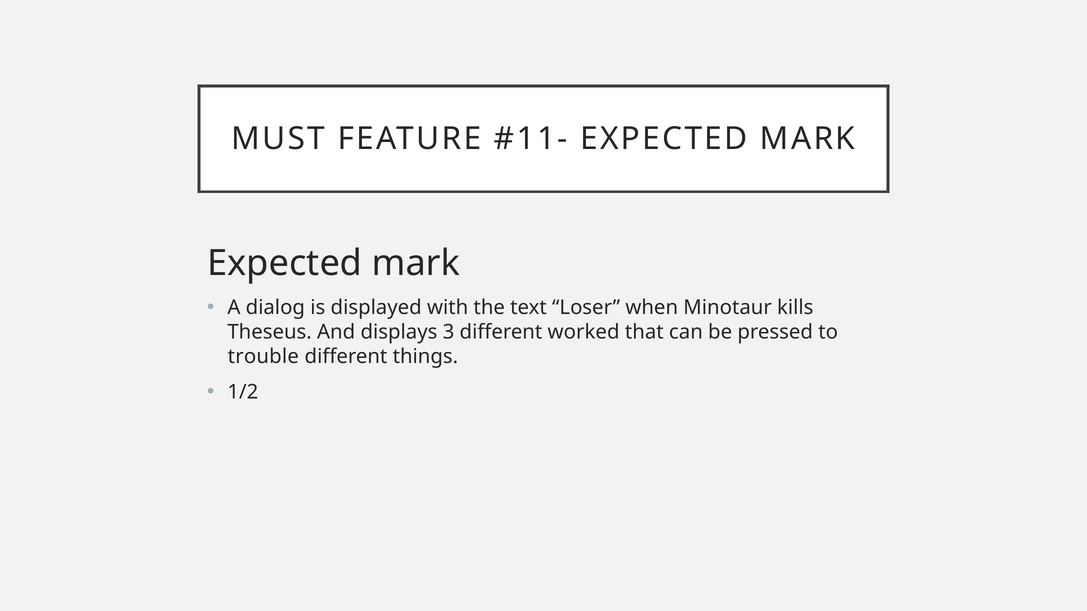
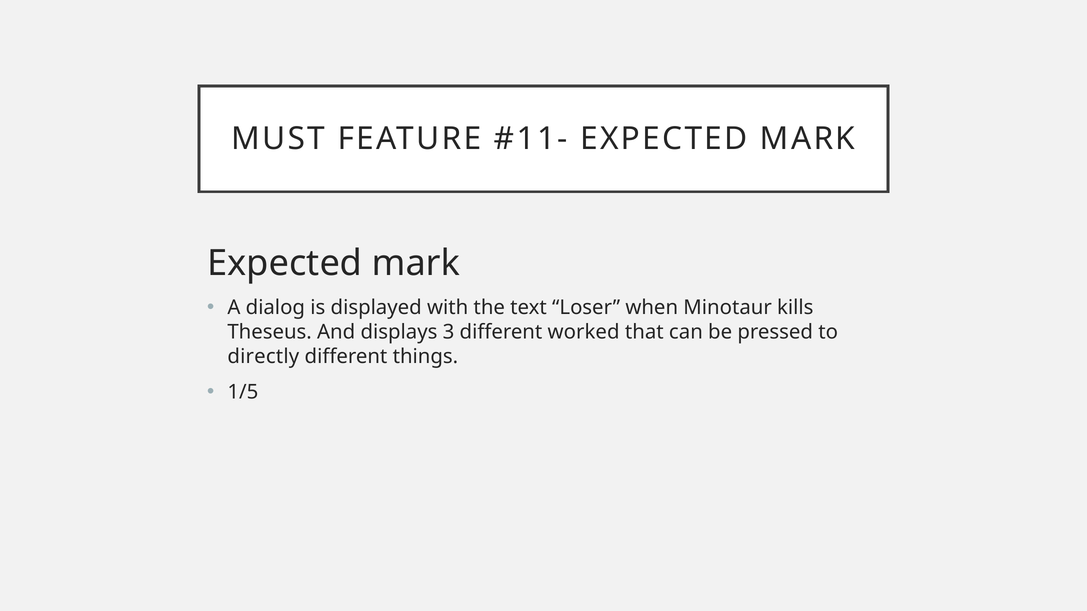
trouble: trouble -> directly (263, 357)
1/2: 1/2 -> 1/5 (243, 392)
